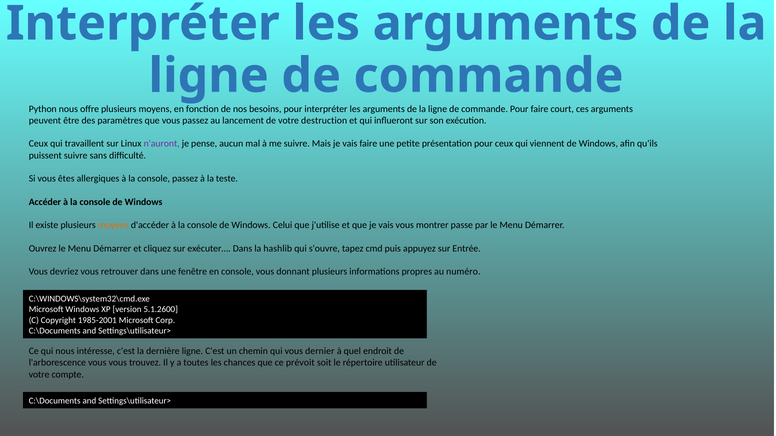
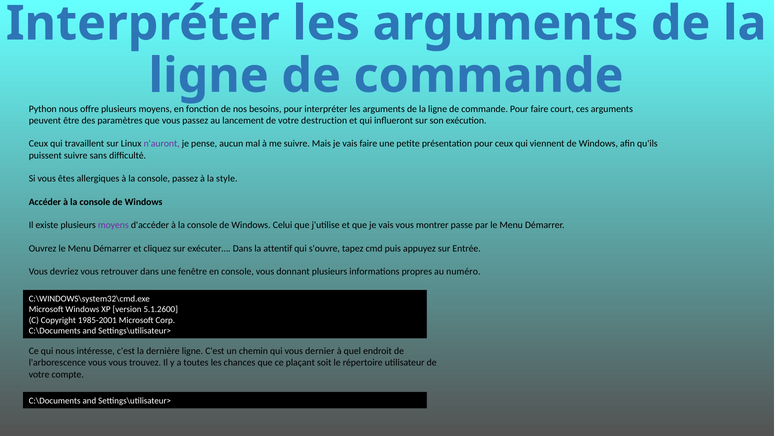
teste: teste -> style (227, 179)
moyens colour: orange -> purple (113, 225)
hashlib: hashlib -> attentif (278, 249)
prévoit: prévoit -> plaçant (300, 363)
